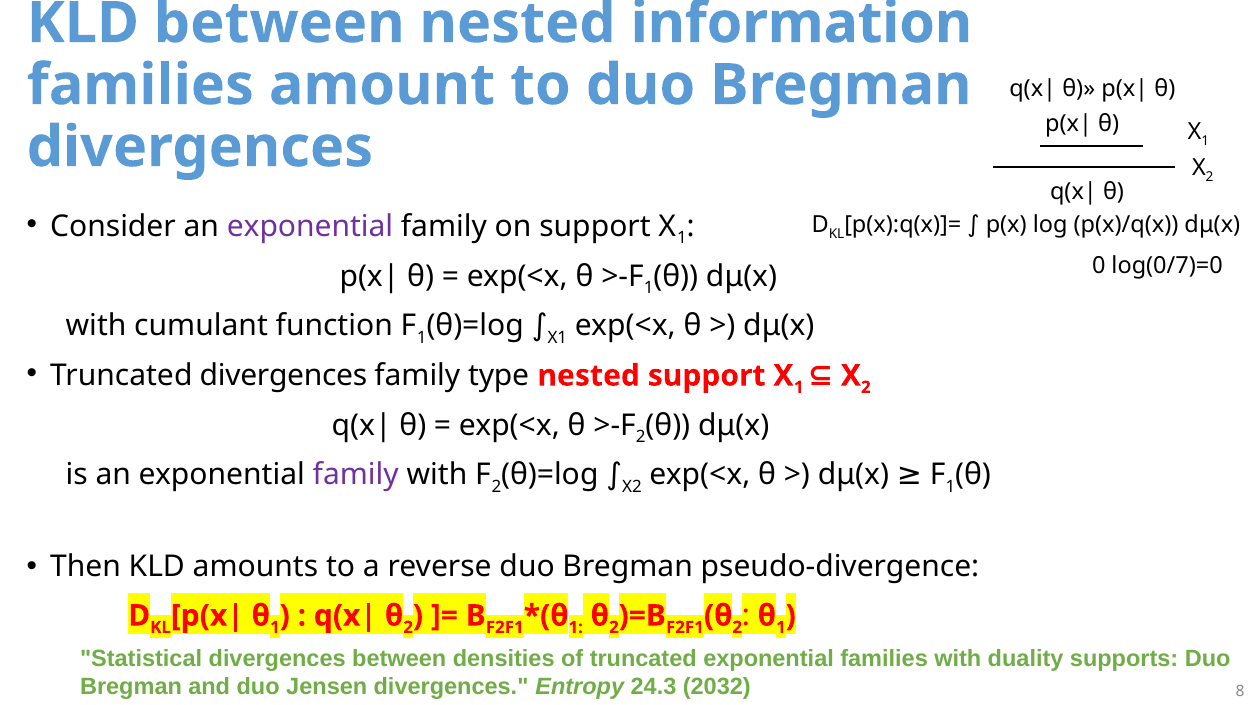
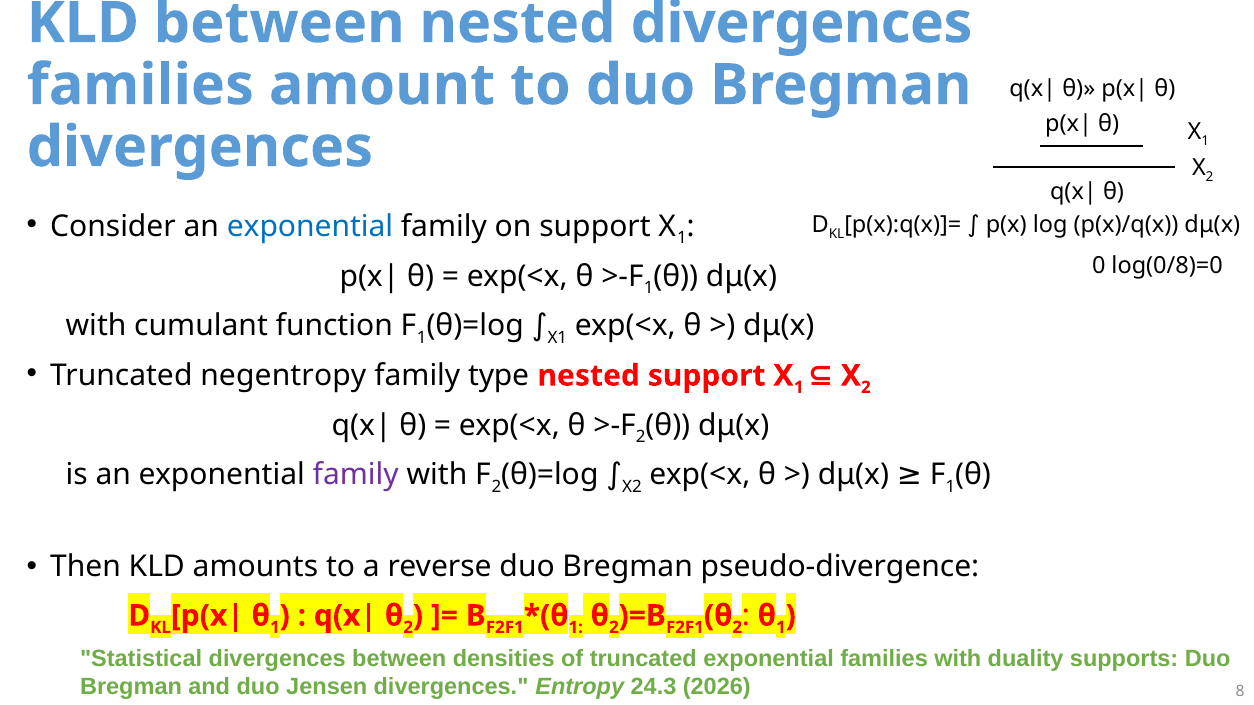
nested information: information -> divergences (802, 23)
exponential colour: purple -> blue (310, 227)
log(0/7)=0: log(0/7)=0 -> log(0/8)=0 (1167, 266)
Truncated divergences: divergences -> negentropy (283, 376)
2032: 2032 -> 2026 (717, 687)
